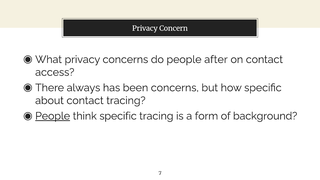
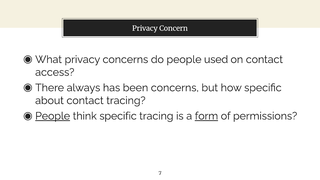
after: after -> used (216, 59)
form underline: none -> present (206, 116)
background: background -> permissions (265, 116)
